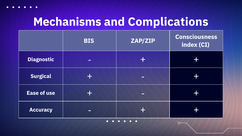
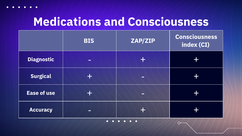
Mechanisms: Mechanisms -> Medications (67, 22)
and Complications: Complications -> Consciousness (168, 22)
